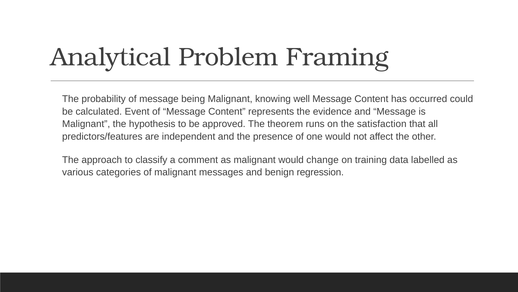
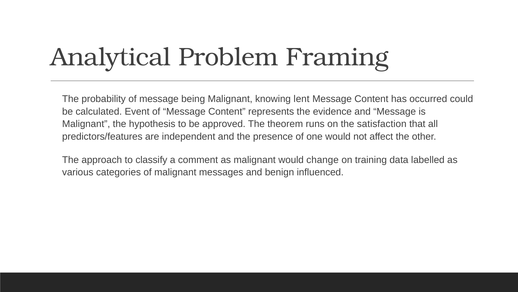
well: well -> lent (302, 99)
regression: regression -> influenced (320, 172)
